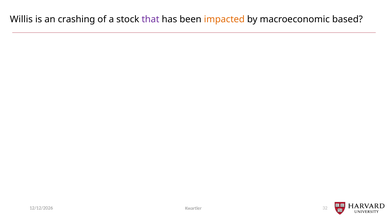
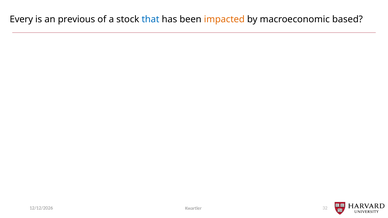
Willis: Willis -> Every (21, 19)
crashing: crashing -> previous (76, 19)
that colour: purple -> blue (150, 19)
